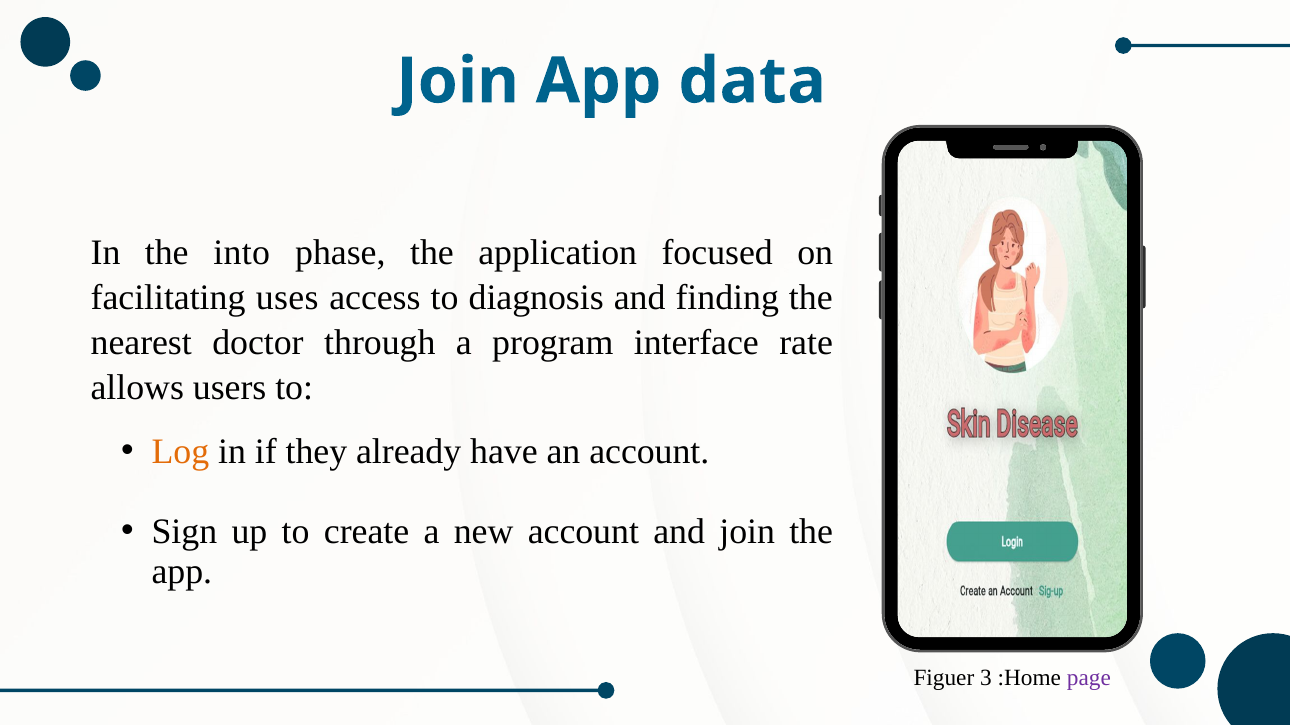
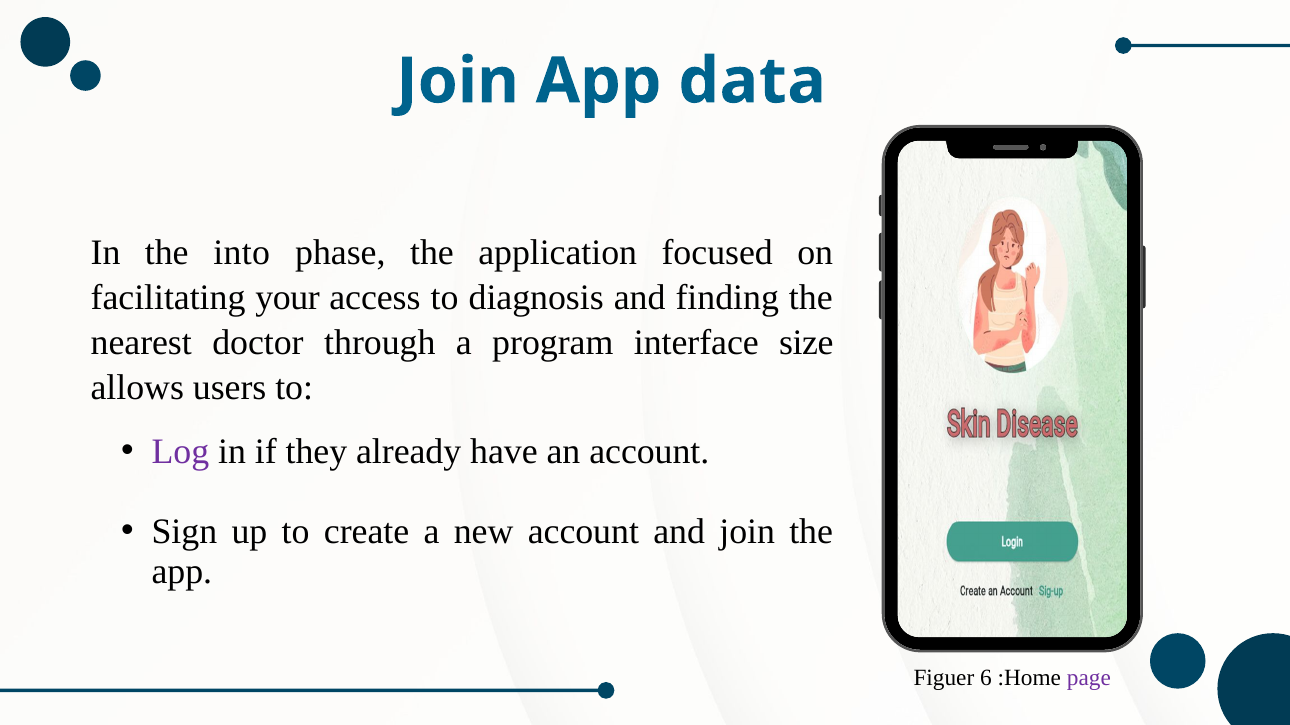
uses: uses -> your (288, 298)
rate: rate -> size (806, 343)
Log colour: orange -> purple (180, 452)
3: 3 -> 6 (986, 679)
